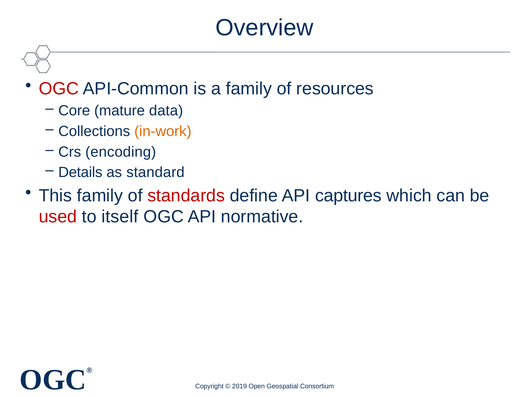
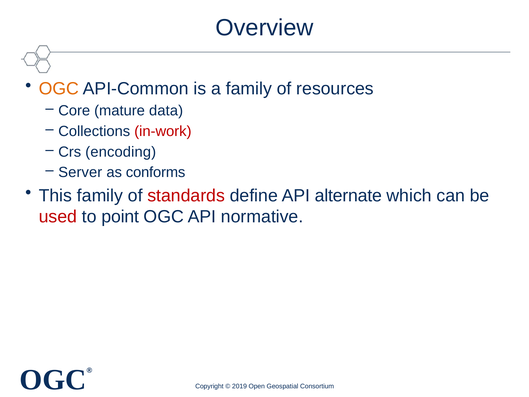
OGC colour: red -> orange (59, 88)
in-work colour: orange -> red (163, 131)
Details: Details -> Server (80, 172)
standard: standard -> conforms (156, 172)
captures: captures -> alternate (348, 195)
itself: itself -> point (120, 217)
